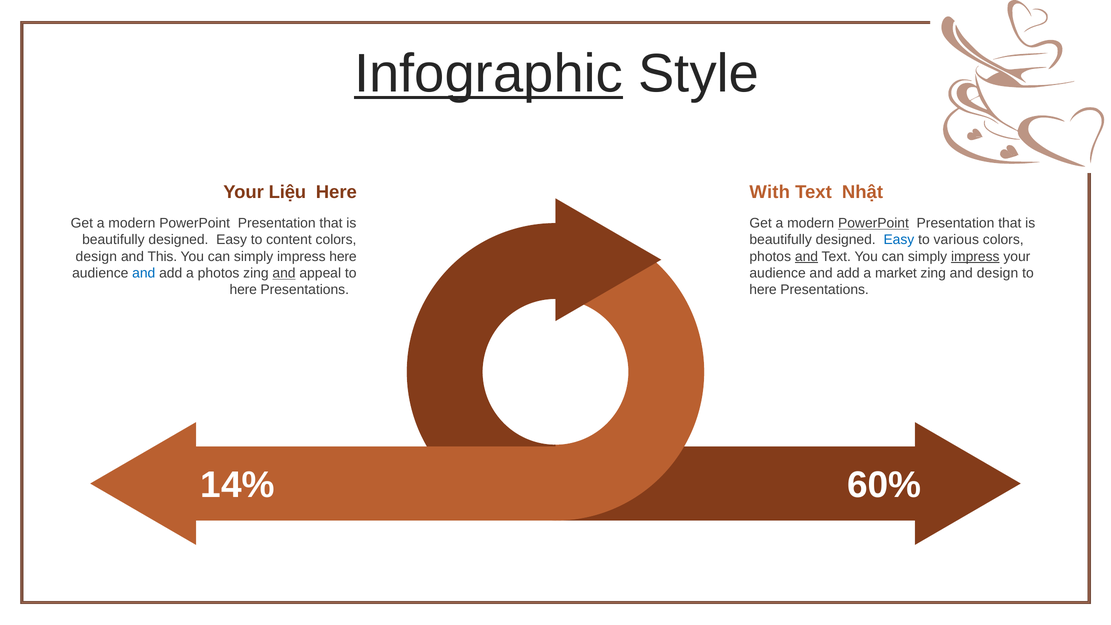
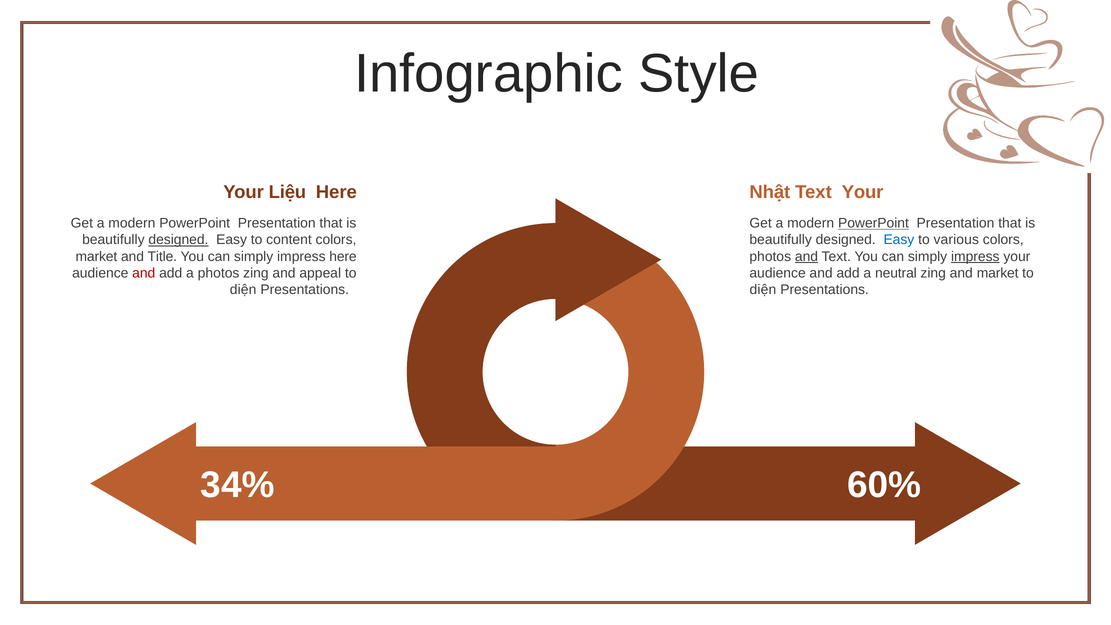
Infographic underline: present -> none (489, 74)
With: With -> Nhật (770, 192)
Text Nhật: Nhật -> Your (863, 192)
designed underline: none -> present (178, 240)
design: design -> market (96, 257)
This: This -> Title (162, 257)
and colour: blue -> red (144, 273)
and underline: present -> none (284, 273)
market: market -> neutral (896, 273)
and design: design -> market (998, 273)
here: here -> diện (243, 290)
here: here -> diện (763, 290)
14%: 14% -> 34% (238, 485)
